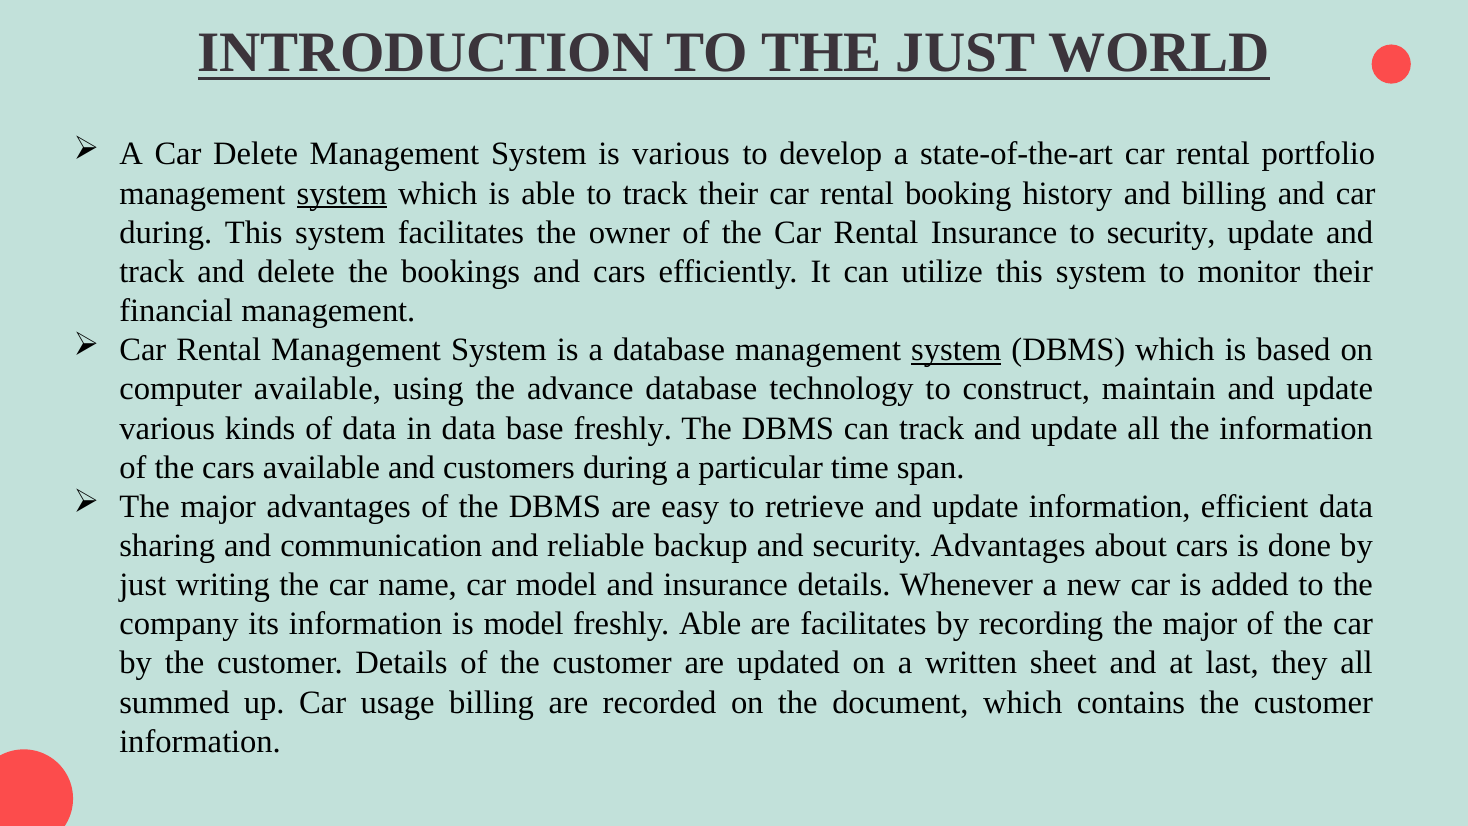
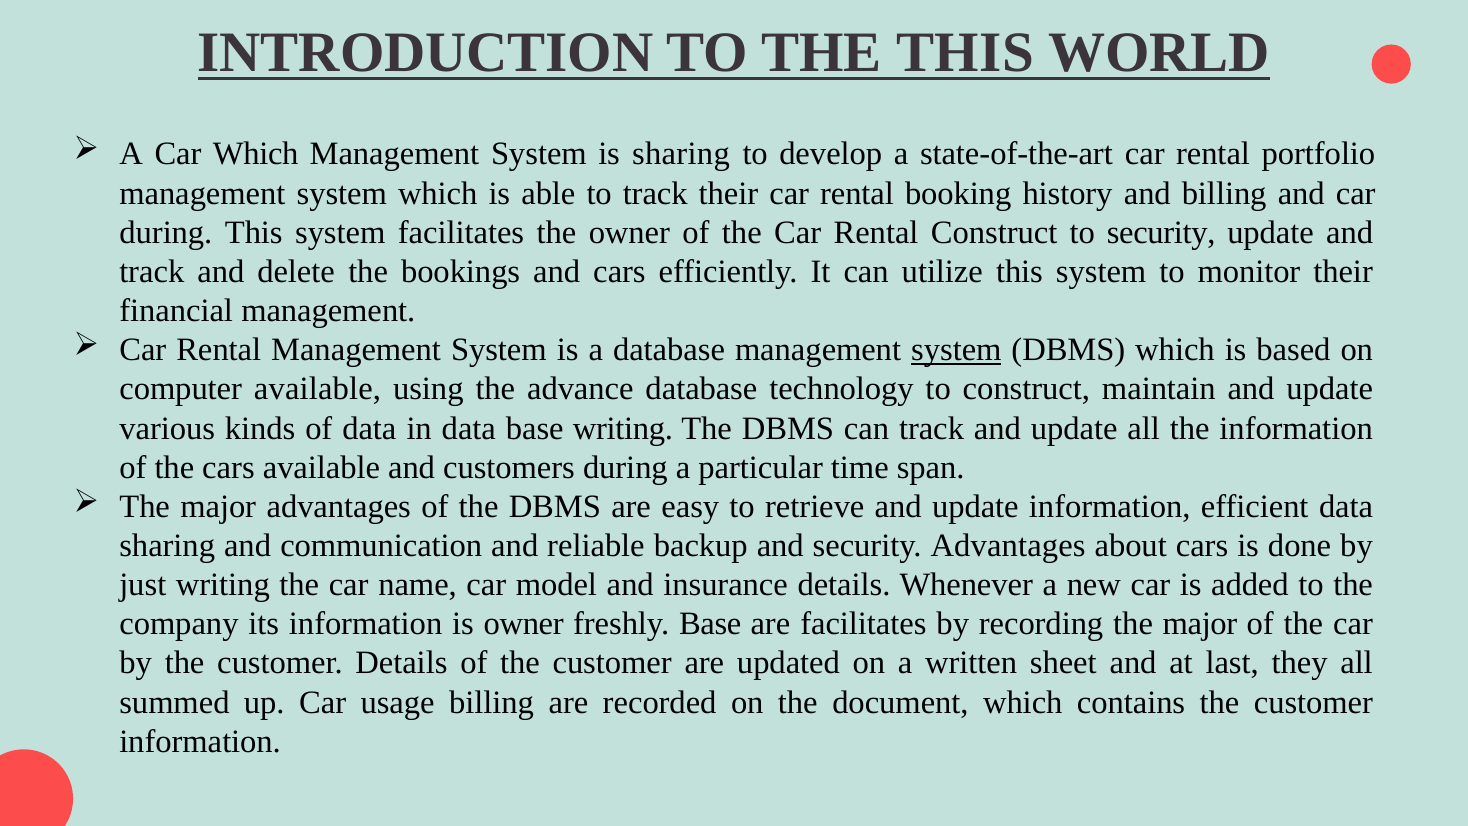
THE JUST: JUST -> THIS (965, 53)
Car Delete: Delete -> Which (256, 154)
is various: various -> sharing (681, 154)
system underline: present -> none (342, 193)
Rental Insurance: Insurance -> Construct (994, 232)
base freshly: freshly -> writing (623, 428)
is model: model -> owner (524, 624)
freshly Able: Able -> Base (710, 624)
